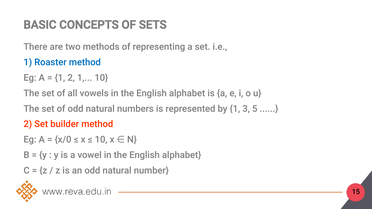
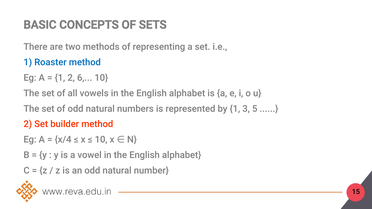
2 1: 1 -> 6 (85, 78)
x/0: x/0 -> x/4 (63, 140)
